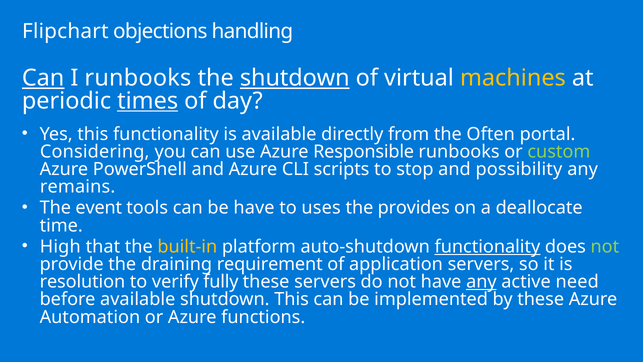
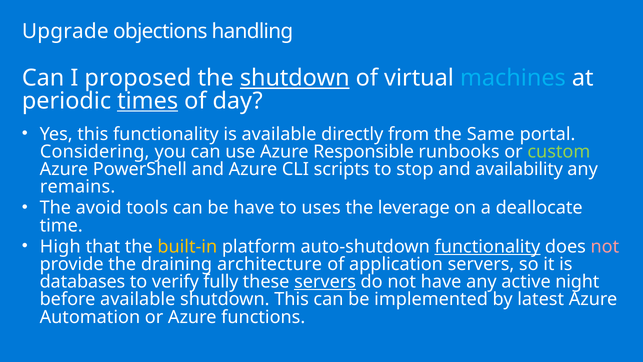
Flipchart: Flipchart -> Upgrade (65, 31)
Can underline: present -> none (43, 78)
I runbooks: runbooks -> proposed (138, 78)
machines colour: yellow -> light blue (513, 78)
Often: Often -> Same (491, 134)
possibility: possibility -> availability (519, 169)
event: event -> avoid (99, 208)
provides: provides -> leverage (414, 208)
not colour: light green -> pink (605, 246)
requirement: requirement -> architecture (270, 264)
resolution: resolution -> databases (82, 282)
servers underline: none -> present (325, 282)
any underline: present -> none (481, 282)
need: need -> night (577, 282)
by these: these -> latest (541, 299)
